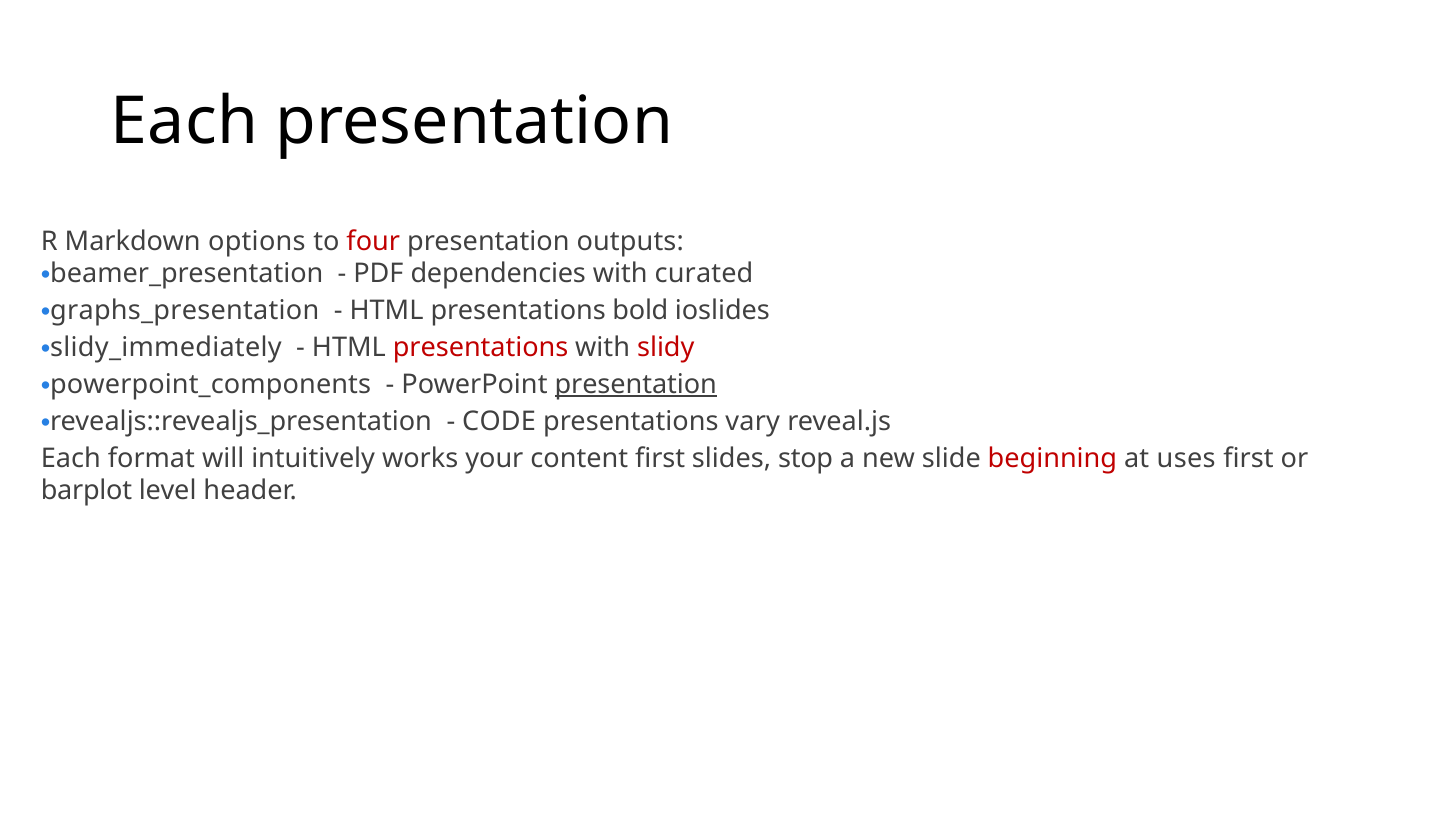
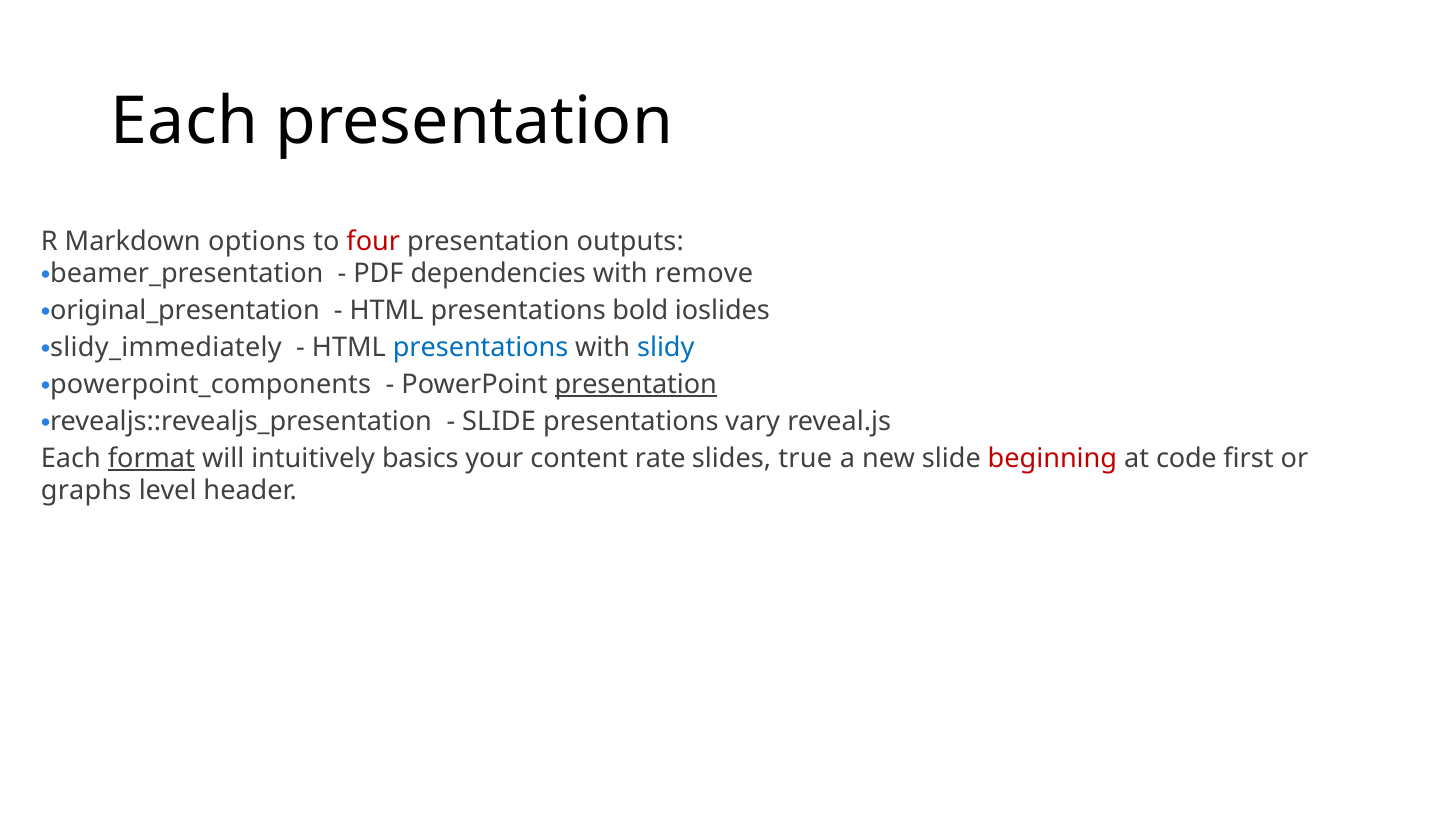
curated: curated -> remove (704, 274)
graphs_presentation: graphs_presentation -> original_presentation (185, 311)
presentations colour: red -> blue (481, 348)
slidy colour: red -> blue (666, 348)
CODE: CODE -> SLIDE (499, 421)
format underline: none -> present (151, 458)
works: works -> basics (420, 458)
content first: first -> rate (660, 458)
stop: stop -> true (805, 458)
uses: uses -> code (1186, 458)
barplot: barplot -> graphs (86, 491)
